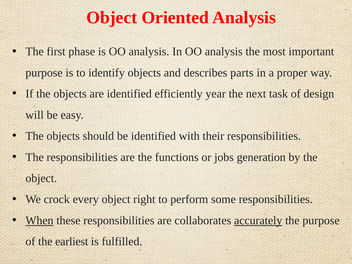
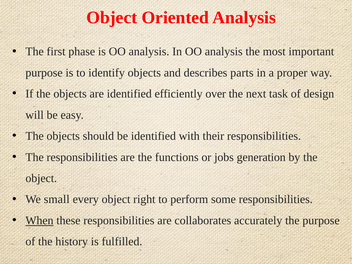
year: year -> over (216, 94)
crock: crock -> small (57, 199)
accurately underline: present -> none (258, 220)
earliest: earliest -> history (72, 242)
